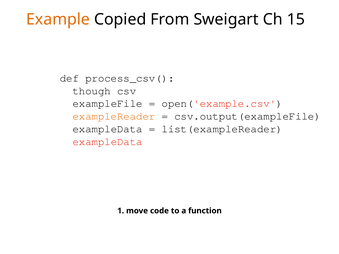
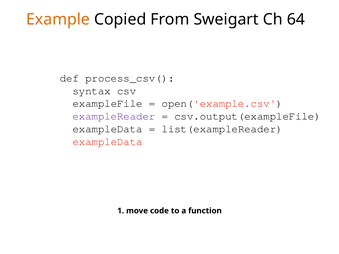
15: 15 -> 64 (296, 19)
though: though -> syntax (92, 91)
exampleReader colour: orange -> purple (114, 116)
